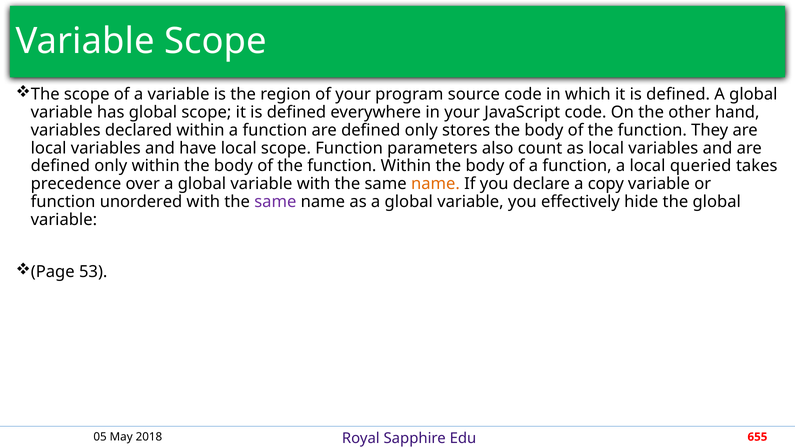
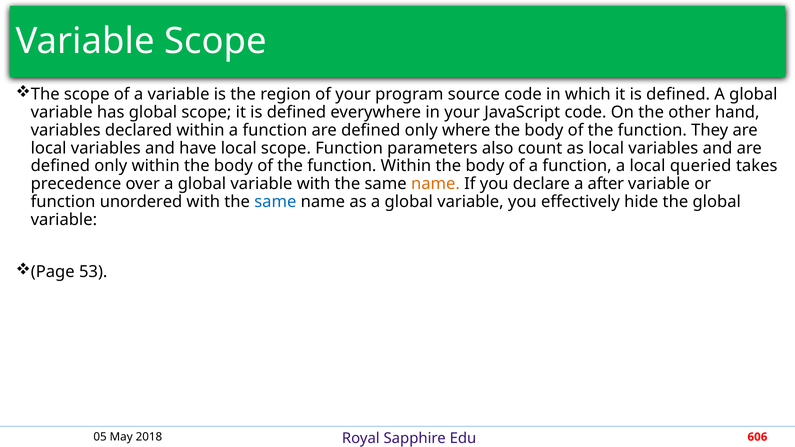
stores: stores -> where (466, 130)
copy: copy -> after (606, 184)
same colour: purple -> blue (275, 202)
655: 655 -> 606 (757, 437)
